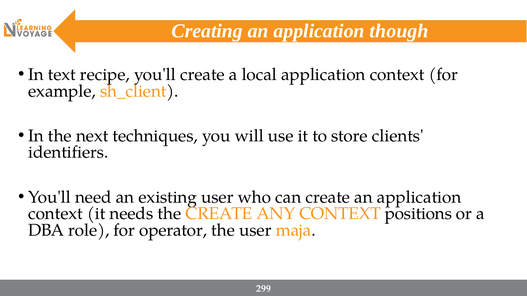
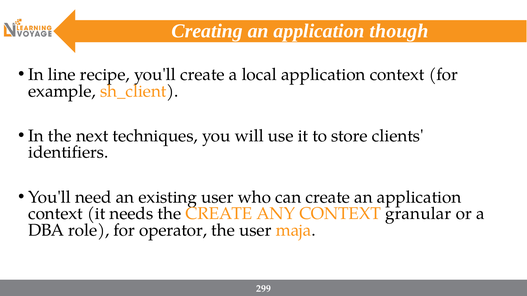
text: text -> line (62, 75)
positions: positions -> granular (418, 214)
